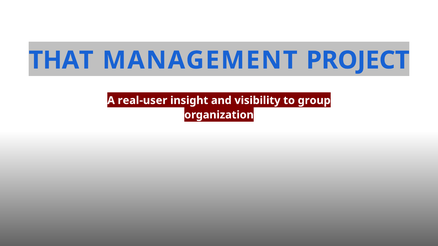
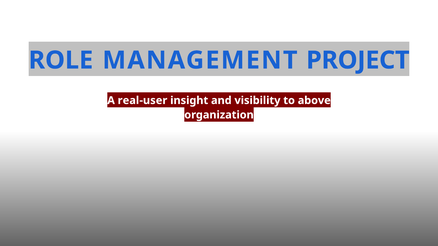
THAT: THAT -> ROLE (61, 60)
group: group -> above (314, 101)
